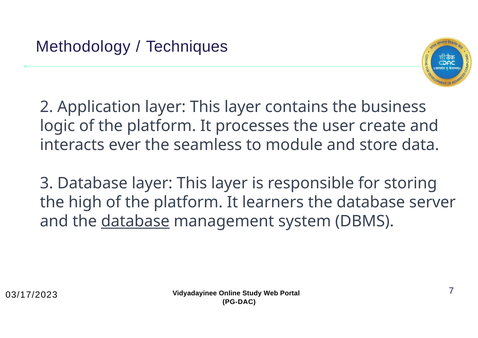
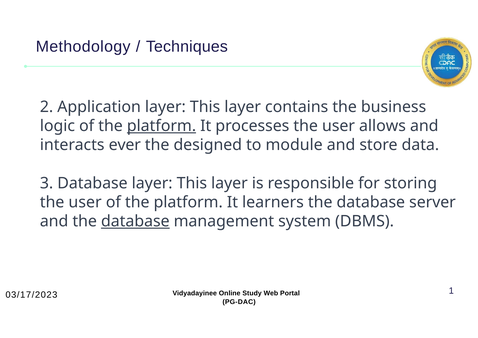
platform underline: none -> present (162, 126)
create: create -> allows (382, 126)
seamless: seamless -> designed (208, 145)
high: high -> user (85, 202)
7: 7 -> 1 (451, 291)
